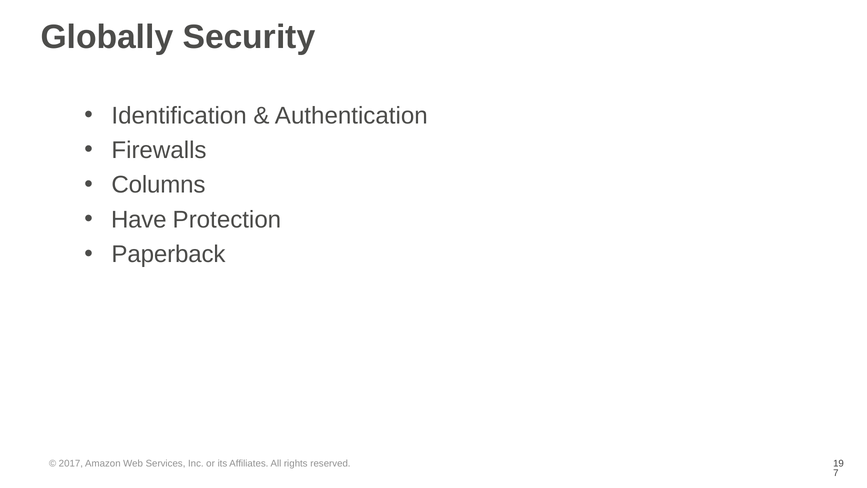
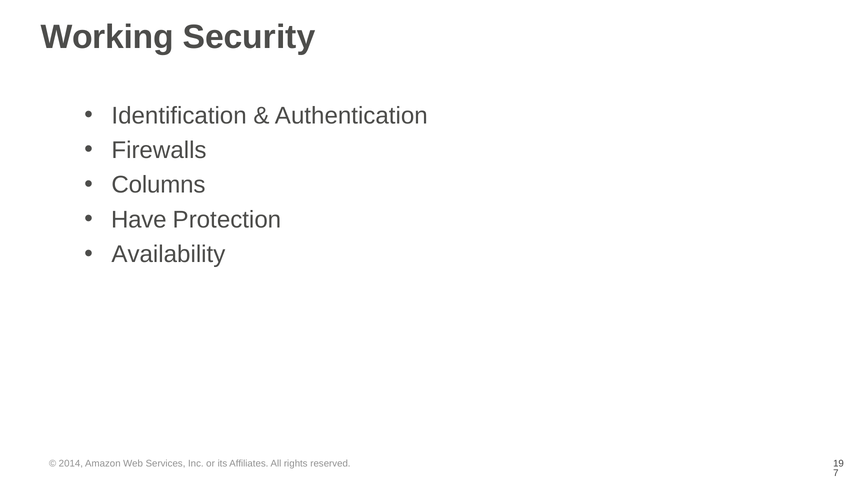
Globally: Globally -> Working (107, 37)
Paperback: Paperback -> Availability (168, 254)
2017: 2017 -> 2014 (71, 463)
